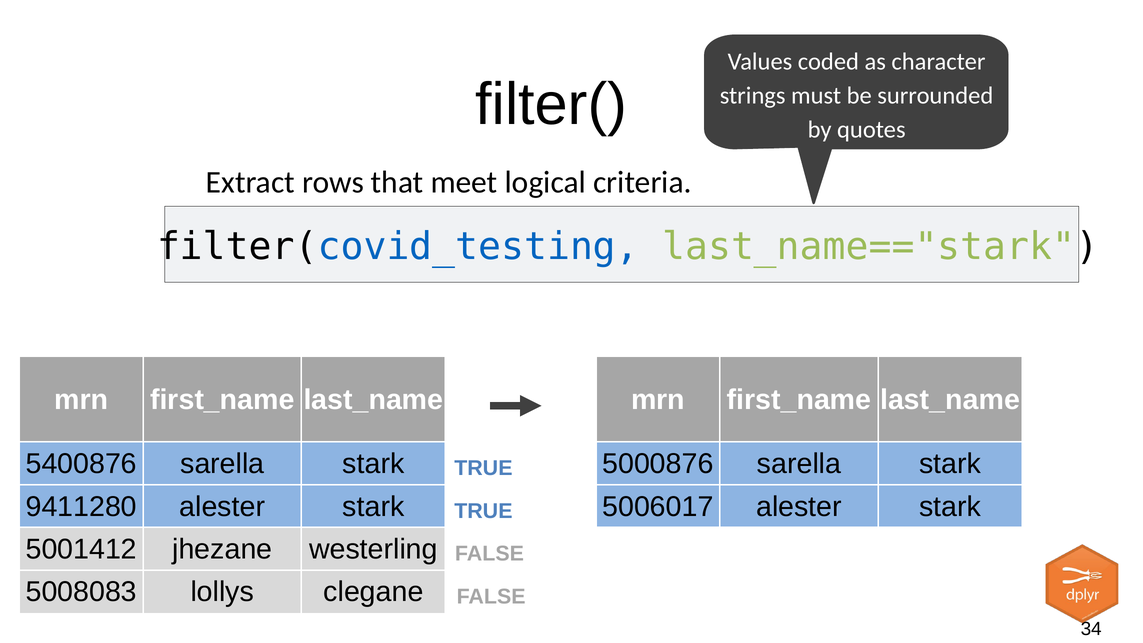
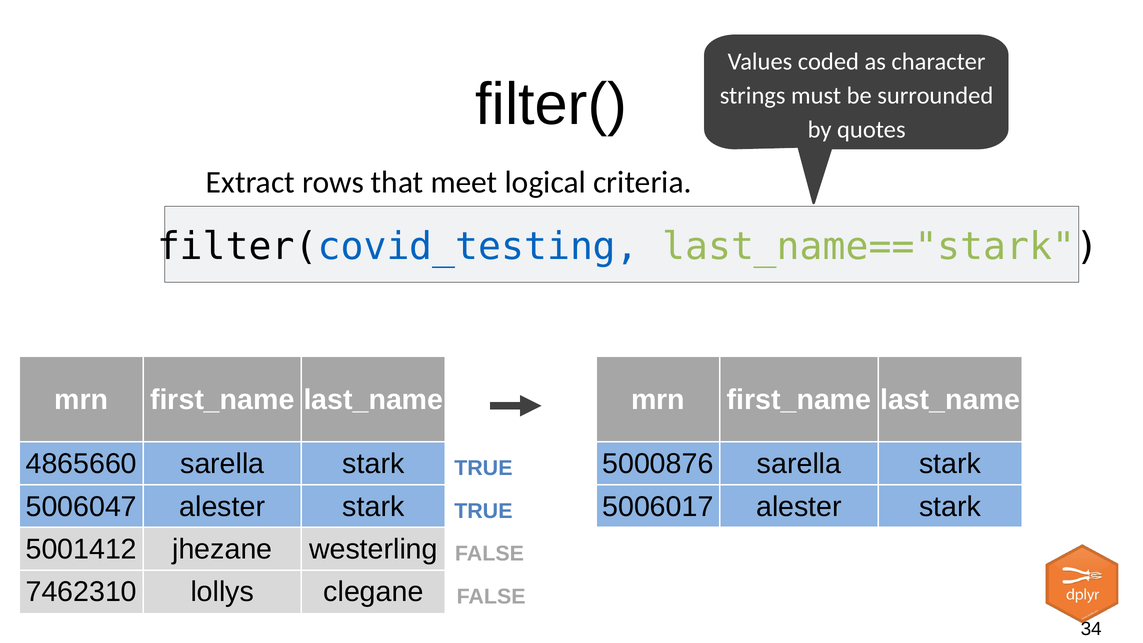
5400876: 5400876 -> 4865660 (81, 464)
9411280: 9411280 -> 5006047 (81, 507)
5008083: 5008083 -> 7462310 (81, 592)
